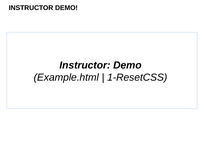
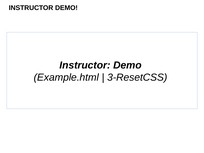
1-ResetCSS: 1-ResetCSS -> 3-ResetCSS (137, 77)
